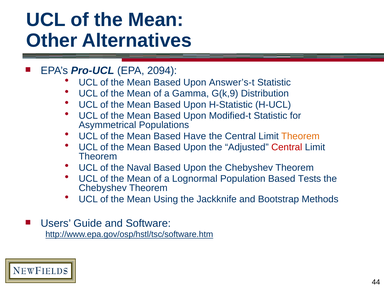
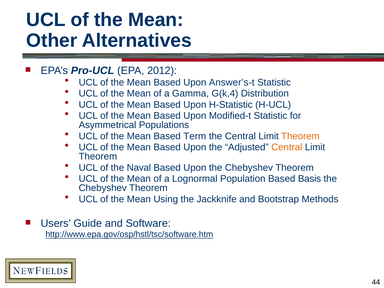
2094: 2094 -> 2012 (162, 71)
G(k,9: G(k,9 -> G(k,4 (225, 94)
Have: Have -> Term (195, 136)
Central colour: red -> orange (287, 147)
Tests: Tests -> Basis (309, 179)
